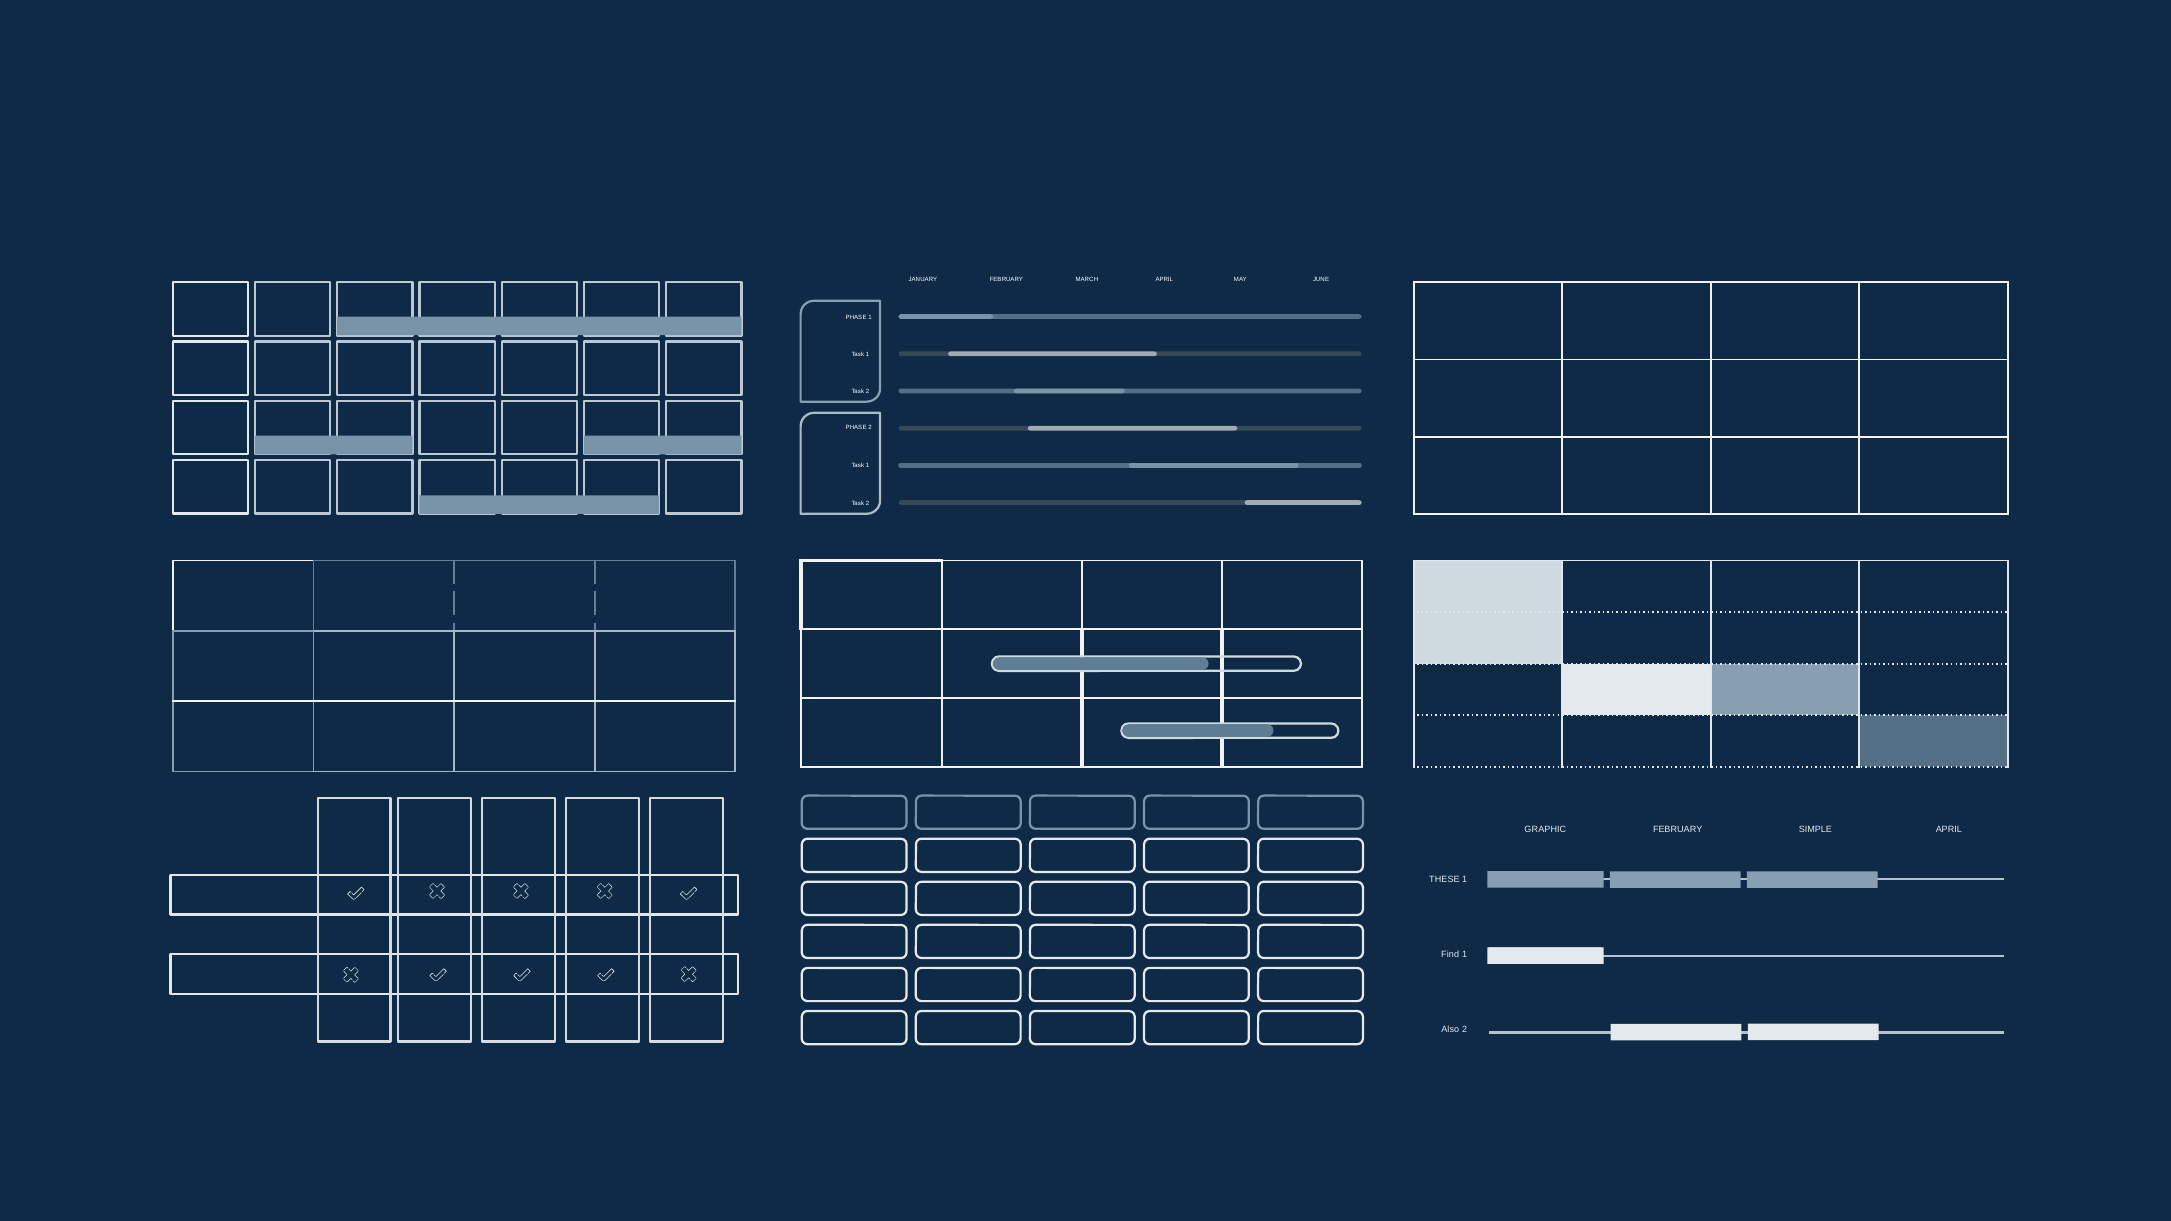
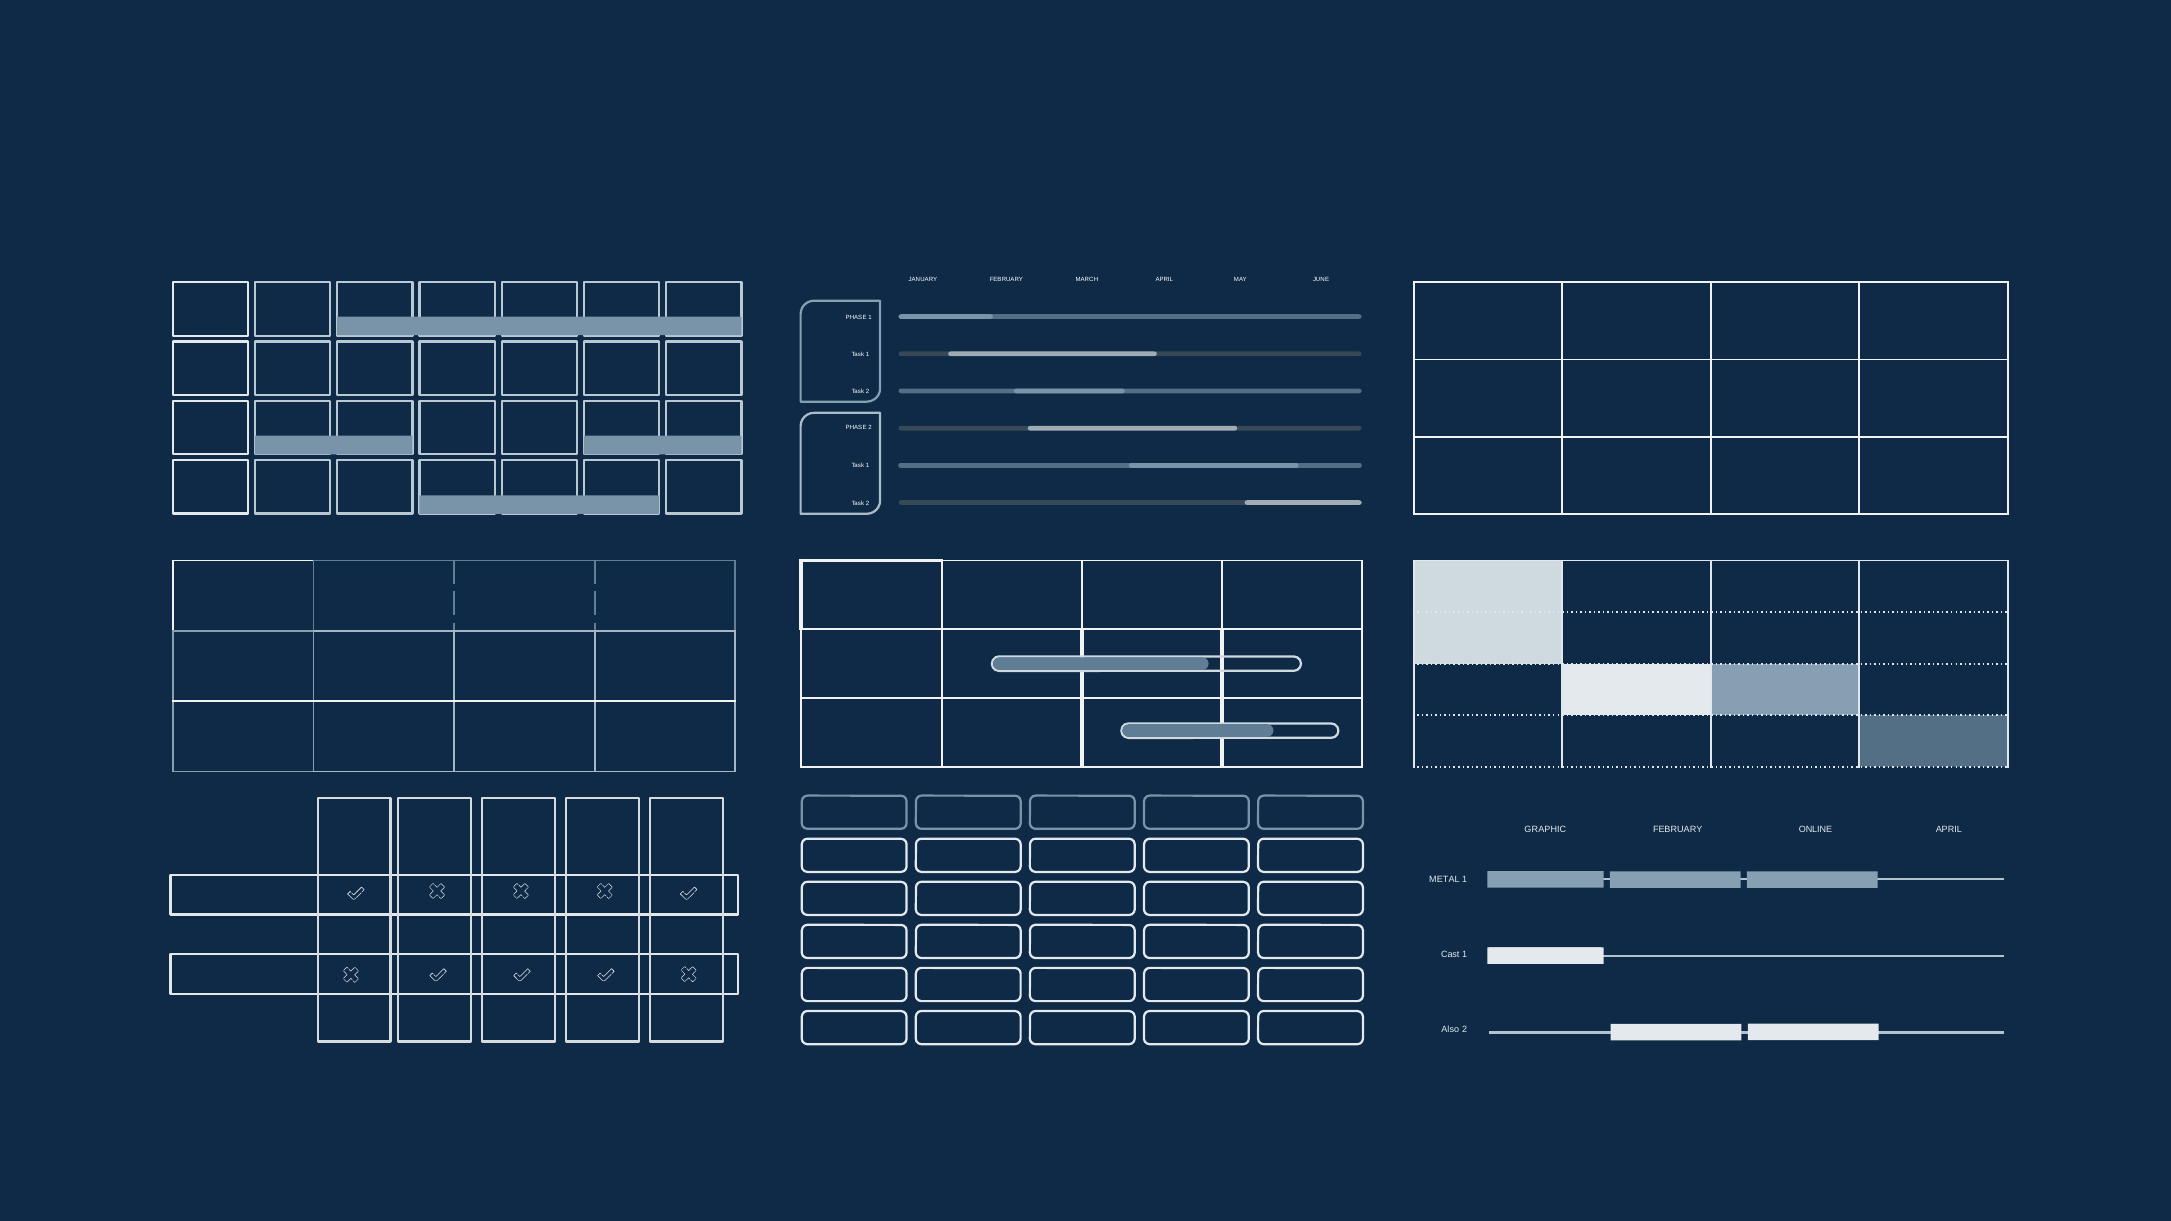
SIMPLE: SIMPLE -> ONLINE (1815, 830)
THESE: THESE -> METAL (1444, 880)
Find: Find -> Cast (1450, 955)
